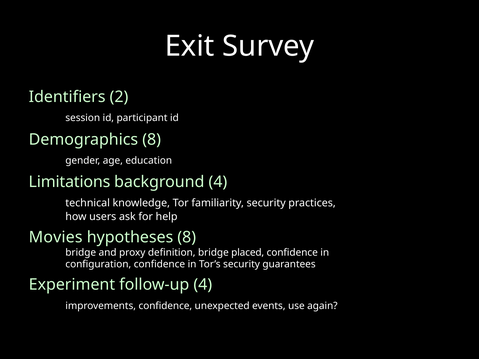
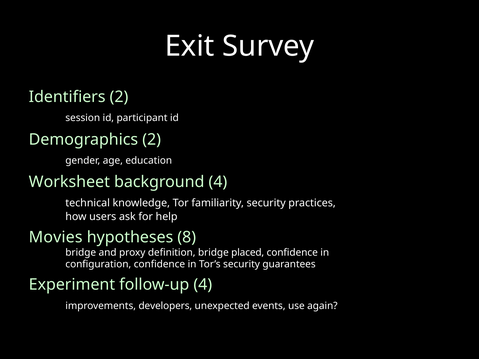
Demographics 8: 8 -> 2 (152, 140)
Limitations: Limitations -> Worksheet (69, 182)
improvements confidence: confidence -> developers (165, 306)
